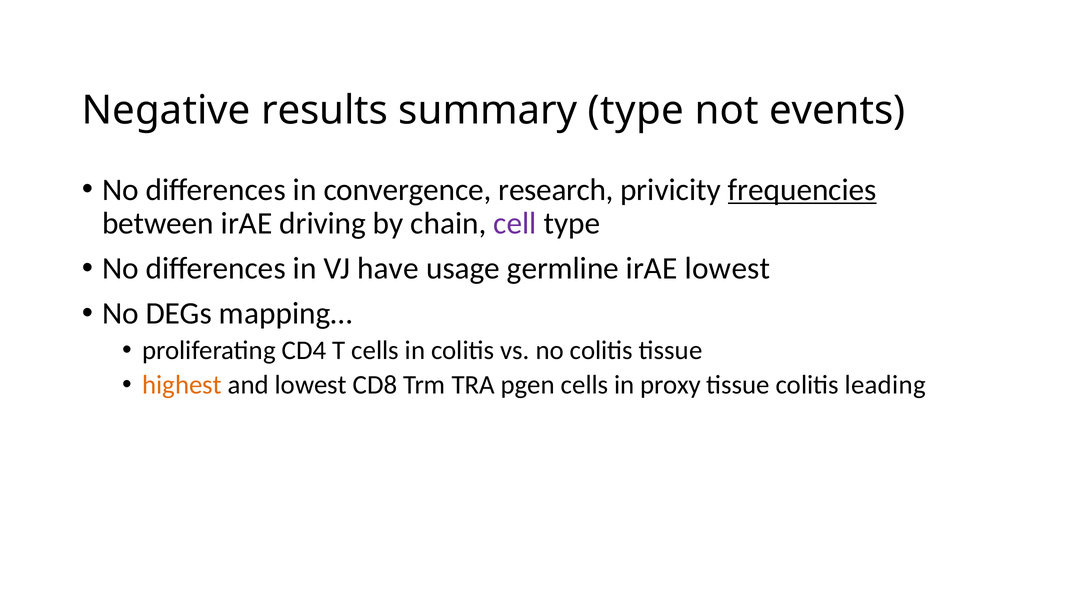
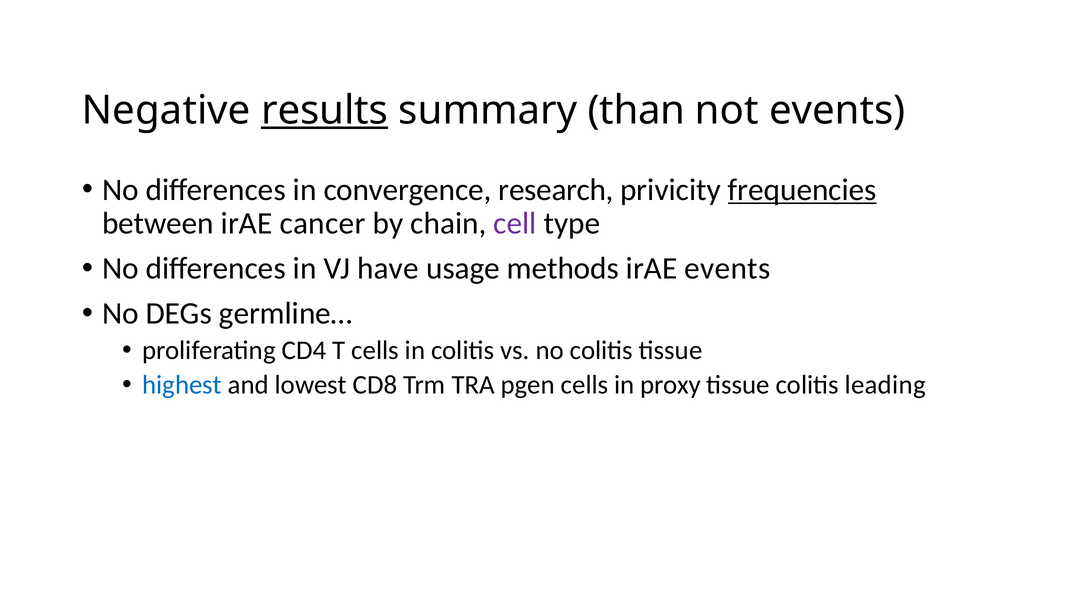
results underline: none -> present (325, 110)
summary type: type -> than (636, 110)
driving: driving -> cancer (322, 224)
germline: germline -> methods (563, 269)
irAE lowest: lowest -> events (727, 269)
mapping…: mapping… -> germline… (286, 313)
highest colour: orange -> blue (182, 385)
